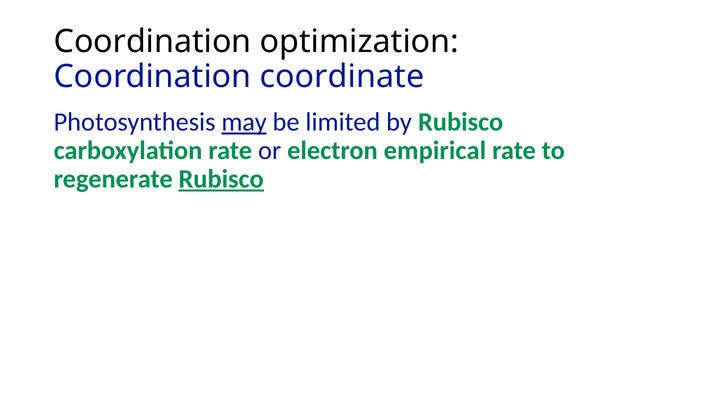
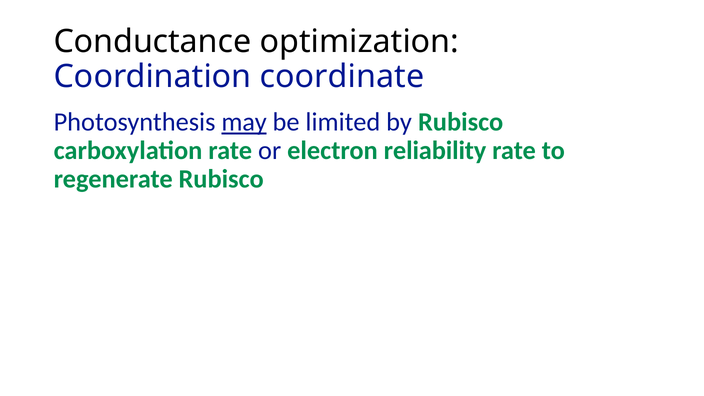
Coordination: Coordination -> Conductance (153, 42)
empirical: empirical -> reliability (435, 151)
Rubisco underline: present -> none (221, 179)
